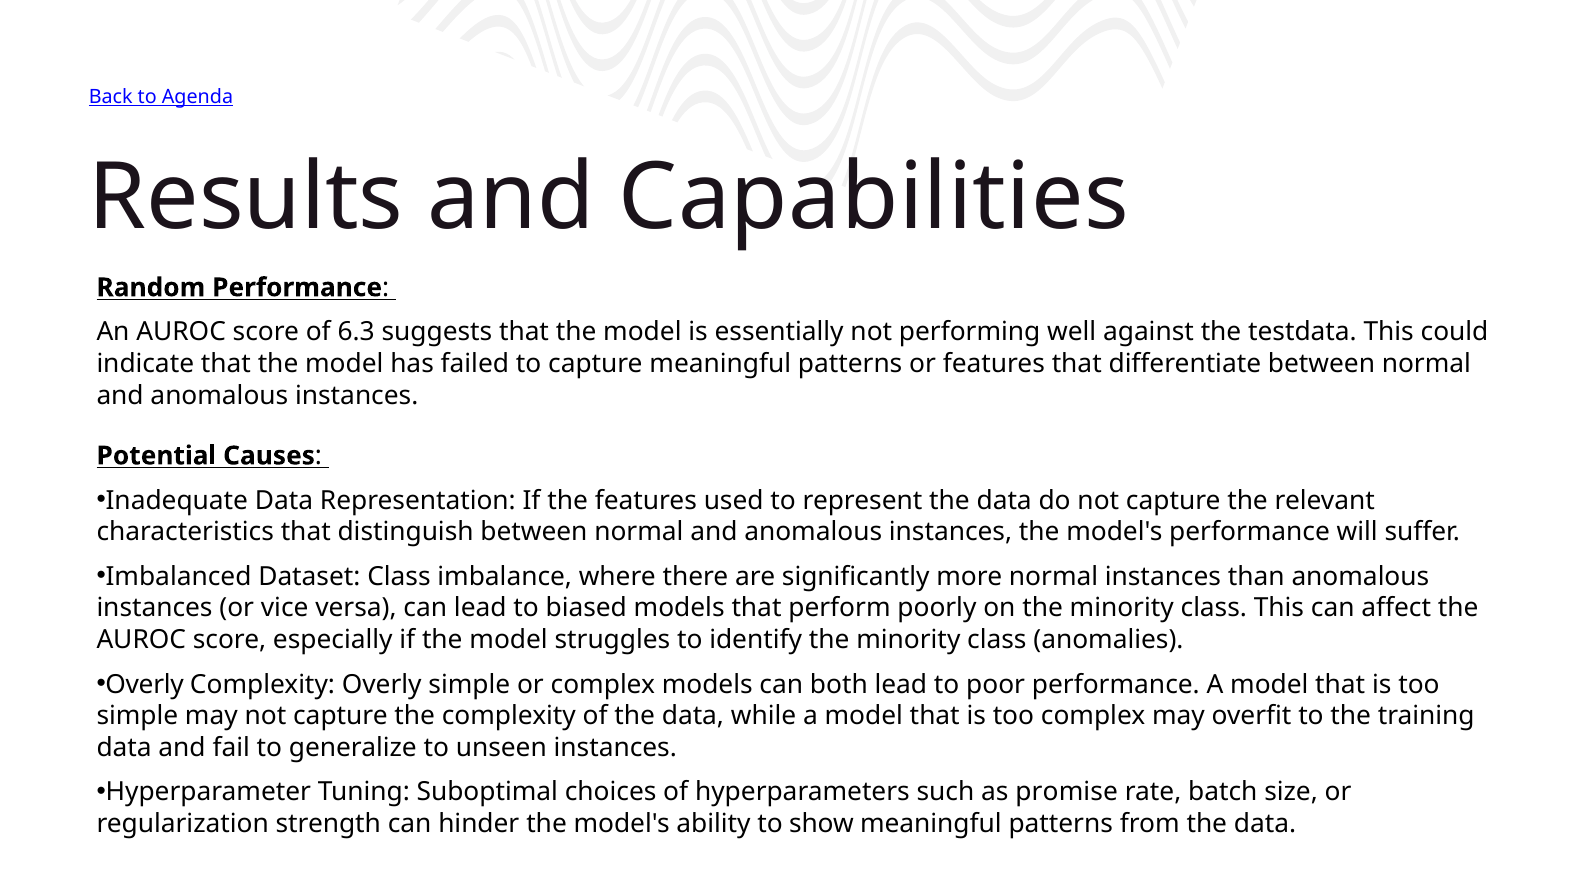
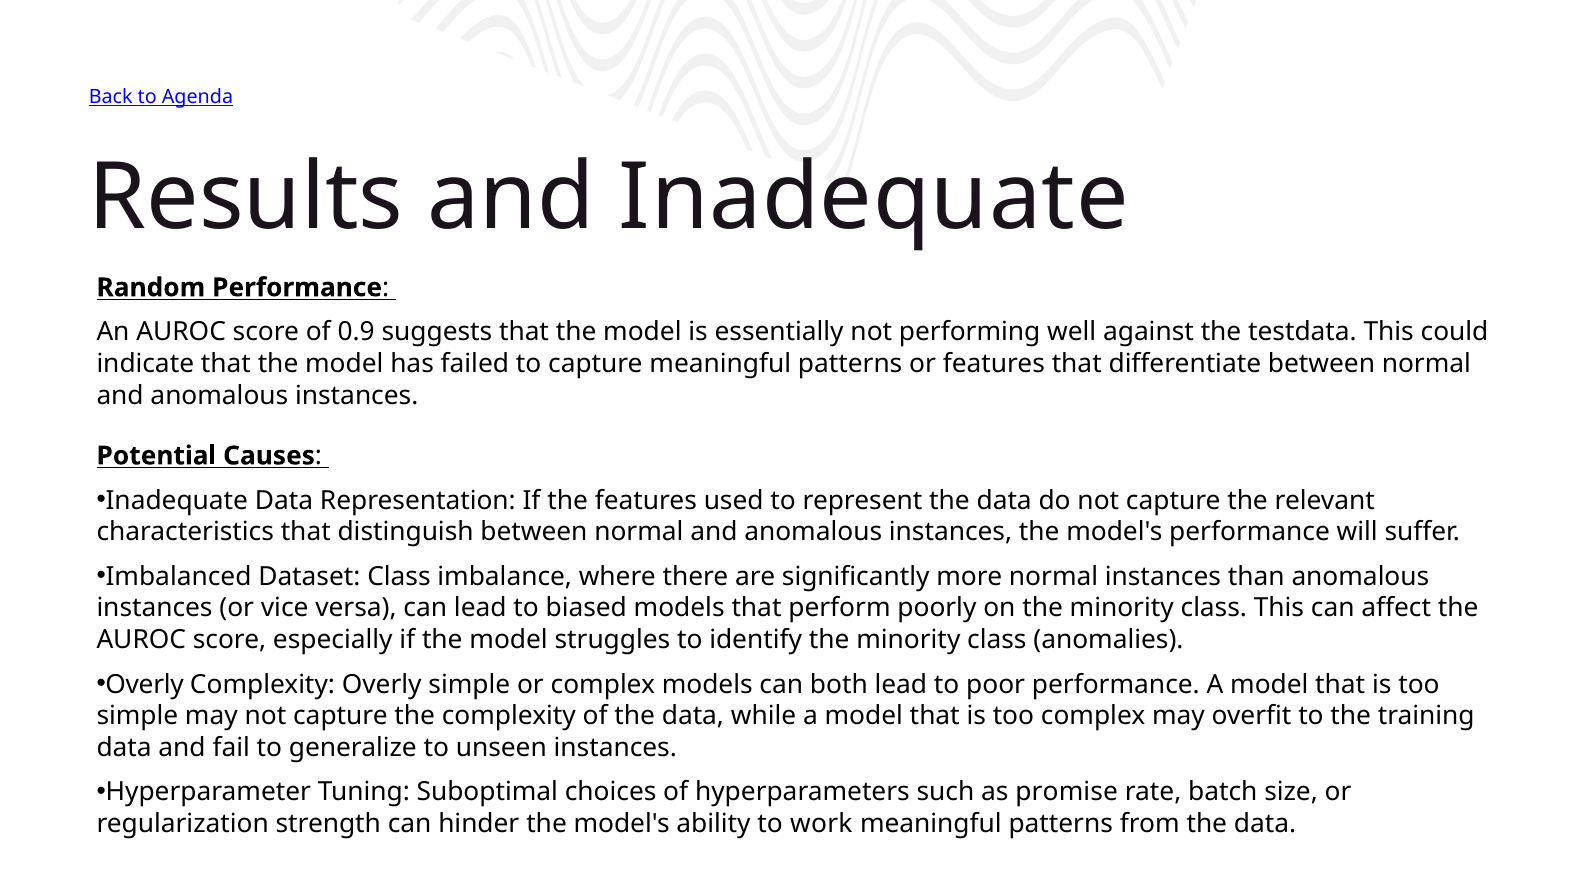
and Capabilities: Capabilities -> Inadequate (874, 198)
6.3: 6.3 -> 0.9 (356, 332)
show: show -> work (821, 824)
